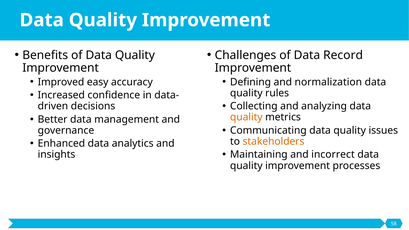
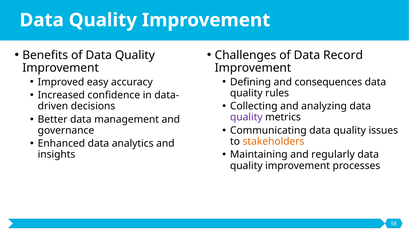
normalization: normalization -> consequences (328, 82)
quality colour: orange -> purple (246, 117)
incorrect: incorrect -> regularly (333, 155)
